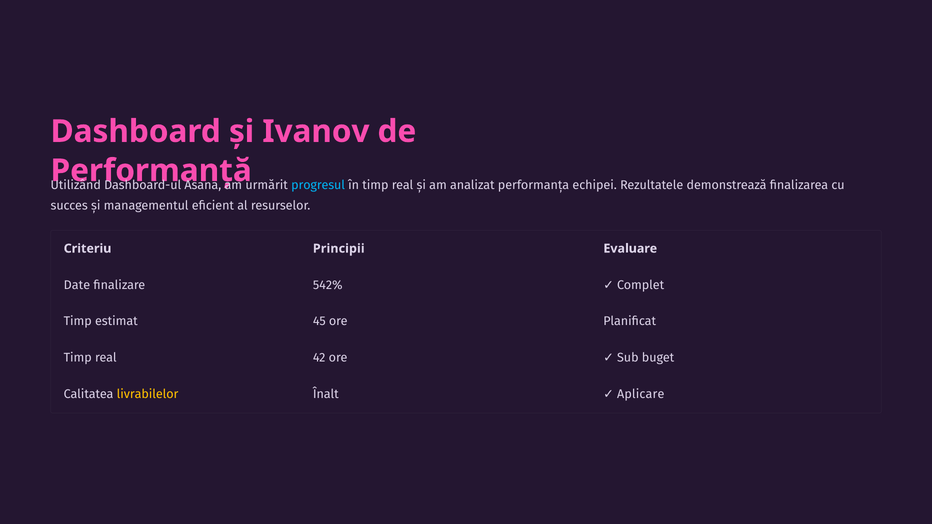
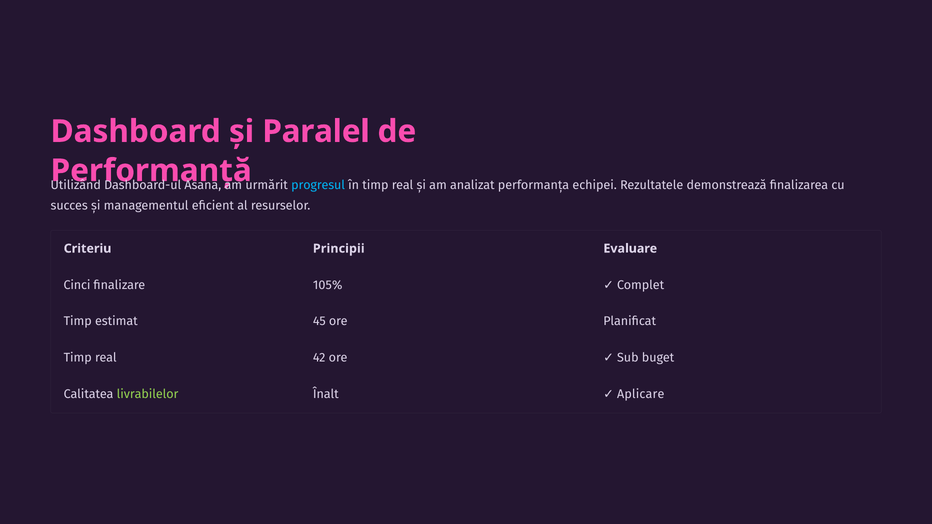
Ivanov: Ivanov -> Paralel (316, 132)
Date: Date -> Cinci (77, 285)
542%: 542% -> 105% (328, 285)
livrabilelor colour: yellow -> light green (148, 394)
